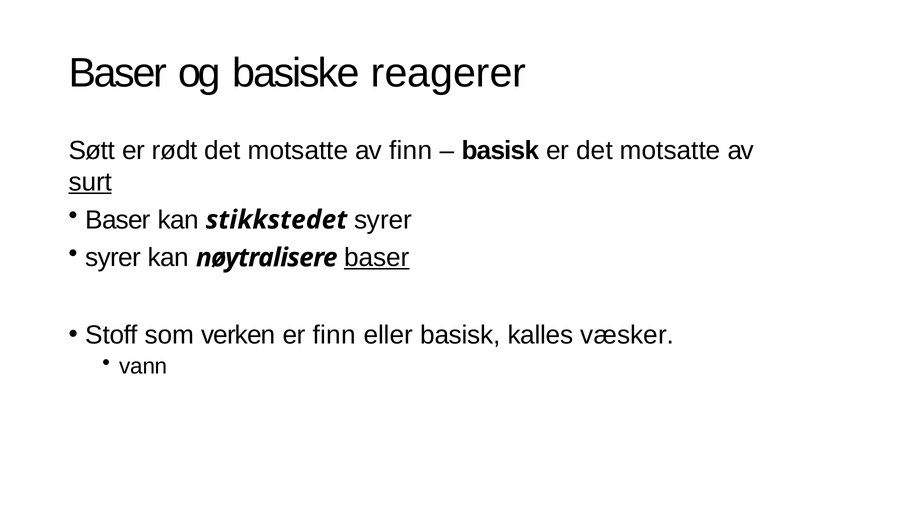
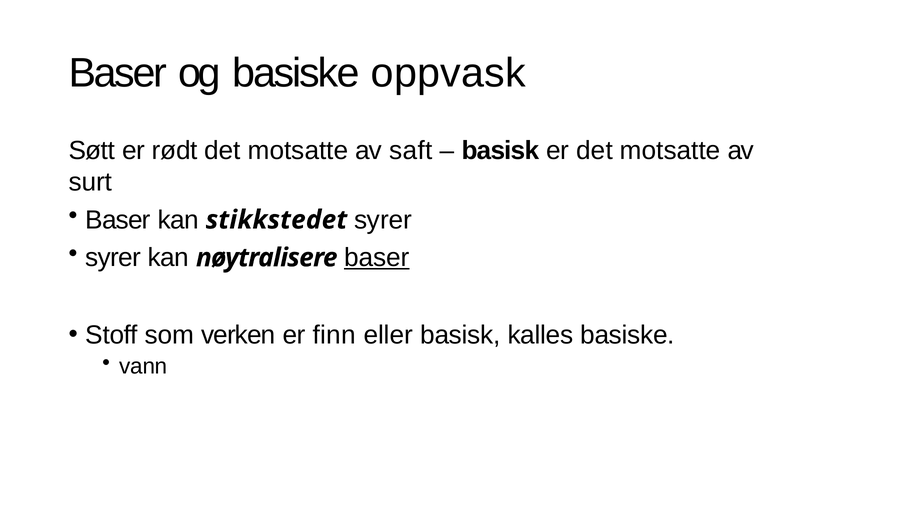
reagerer: reagerer -> oppvask (448, 73)
av finn: finn -> saft (411, 151)
surt underline: present -> none (90, 182)
kalles væsker: væsker -> basiske (627, 335)
